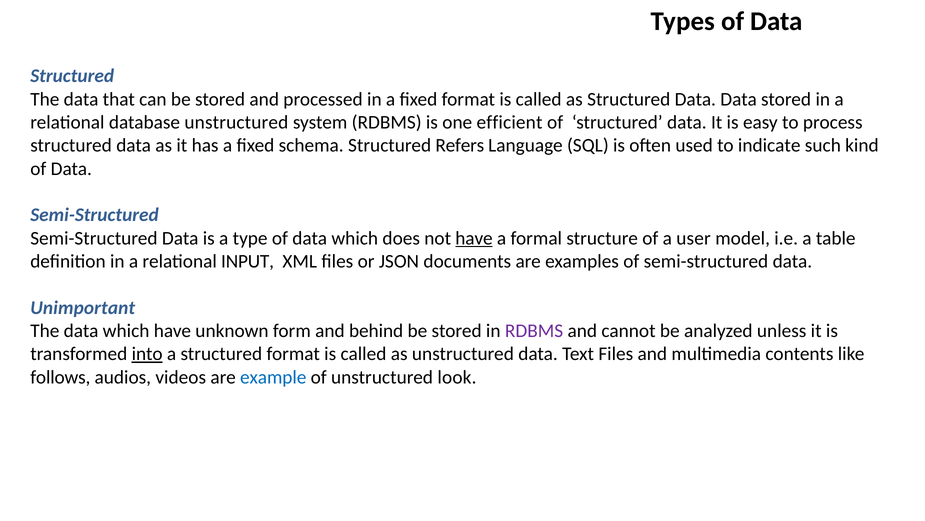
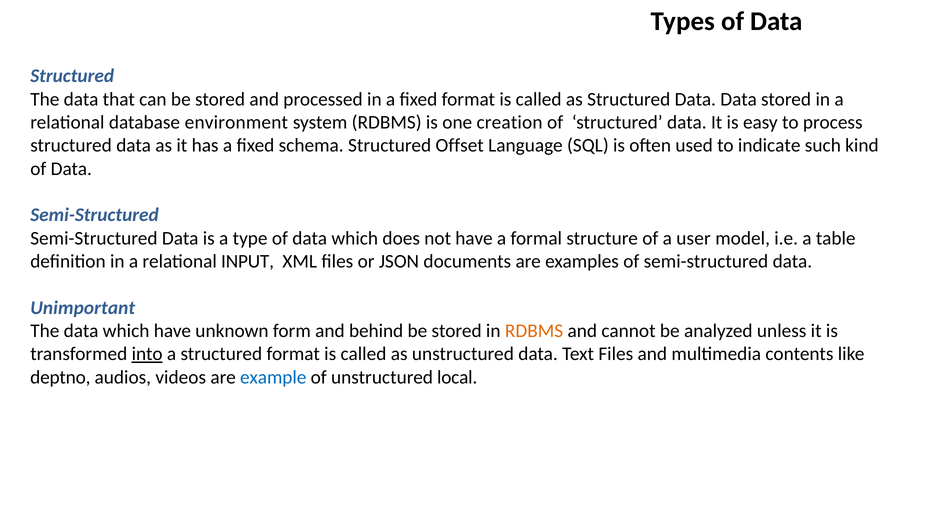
database unstructured: unstructured -> environment (236, 122)
efficient: efficient -> creation (510, 122)
Refers: Refers -> Offset (460, 145)
have underline: present -> none (474, 238)
RDBMS colour: purple -> orange (534, 330)
follows: follows -> deptno (60, 377)
look: look -> local (457, 377)
